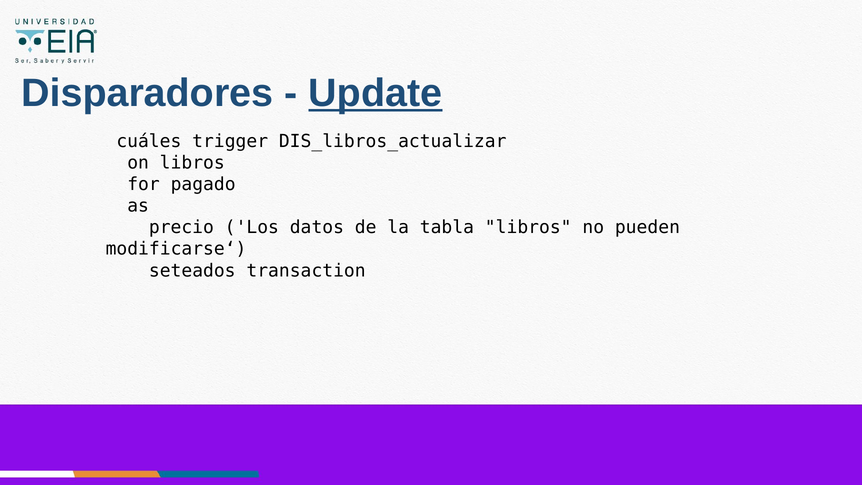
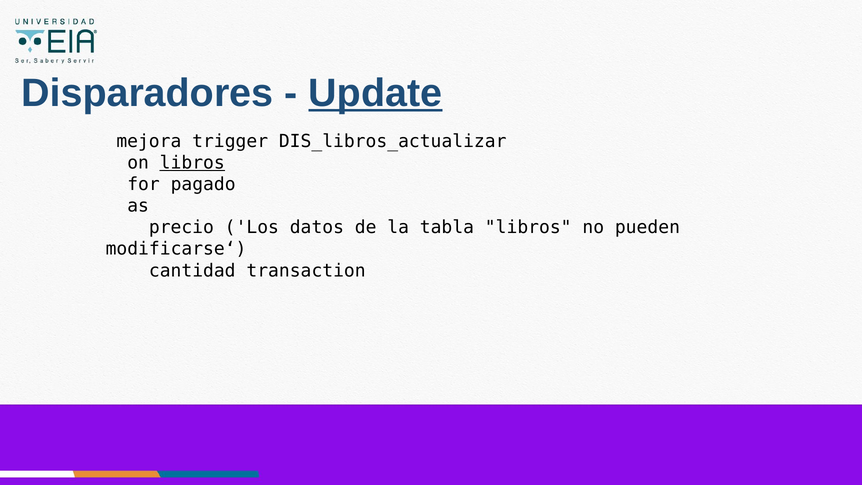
cuáles: cuáles -> mejora (149, 141)
libros underline: none -> present (192, 163)
seteados: seteados -> cantidad (192, 271)
